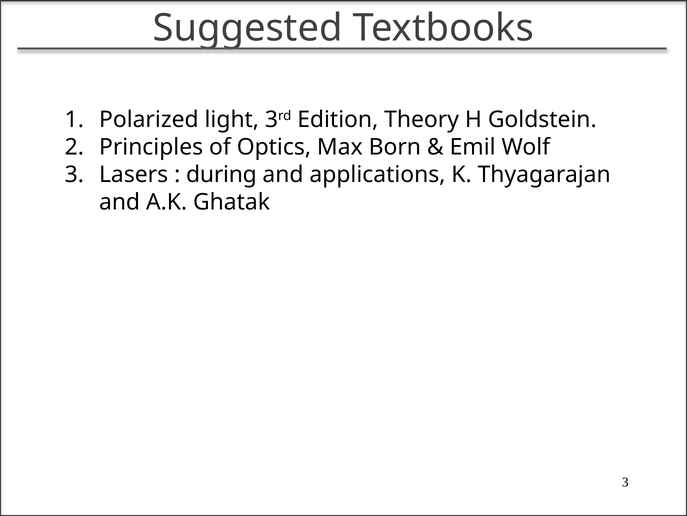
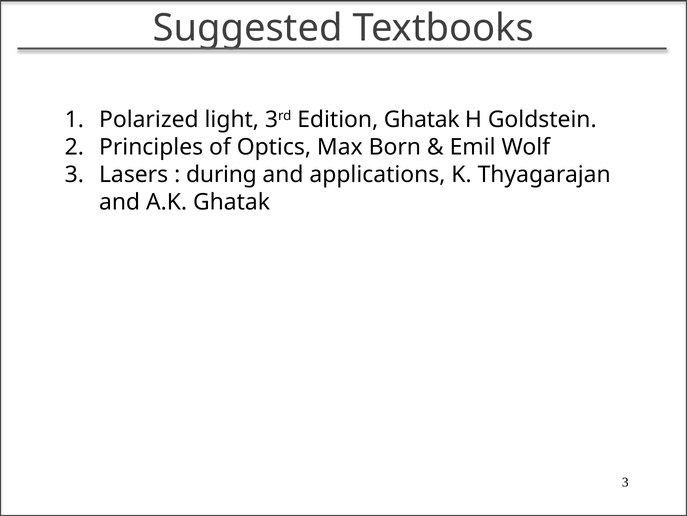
Edition Theory: Theory -> Ghatak (422, 119)
